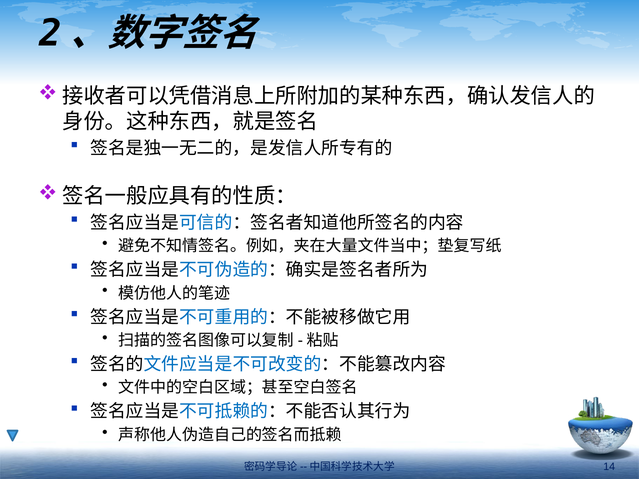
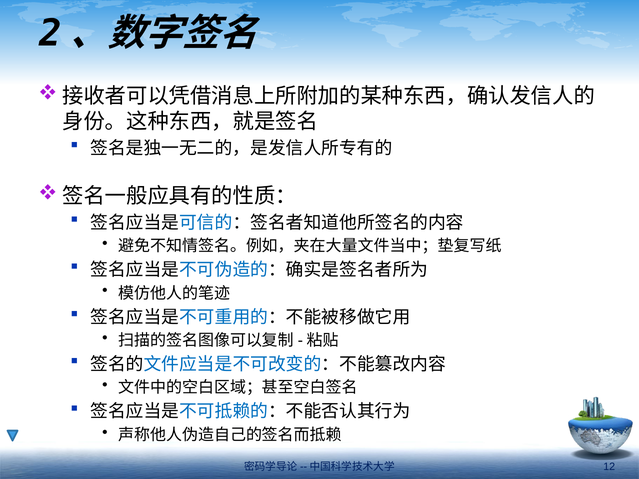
14: 14 -> 12 (609, 467)
